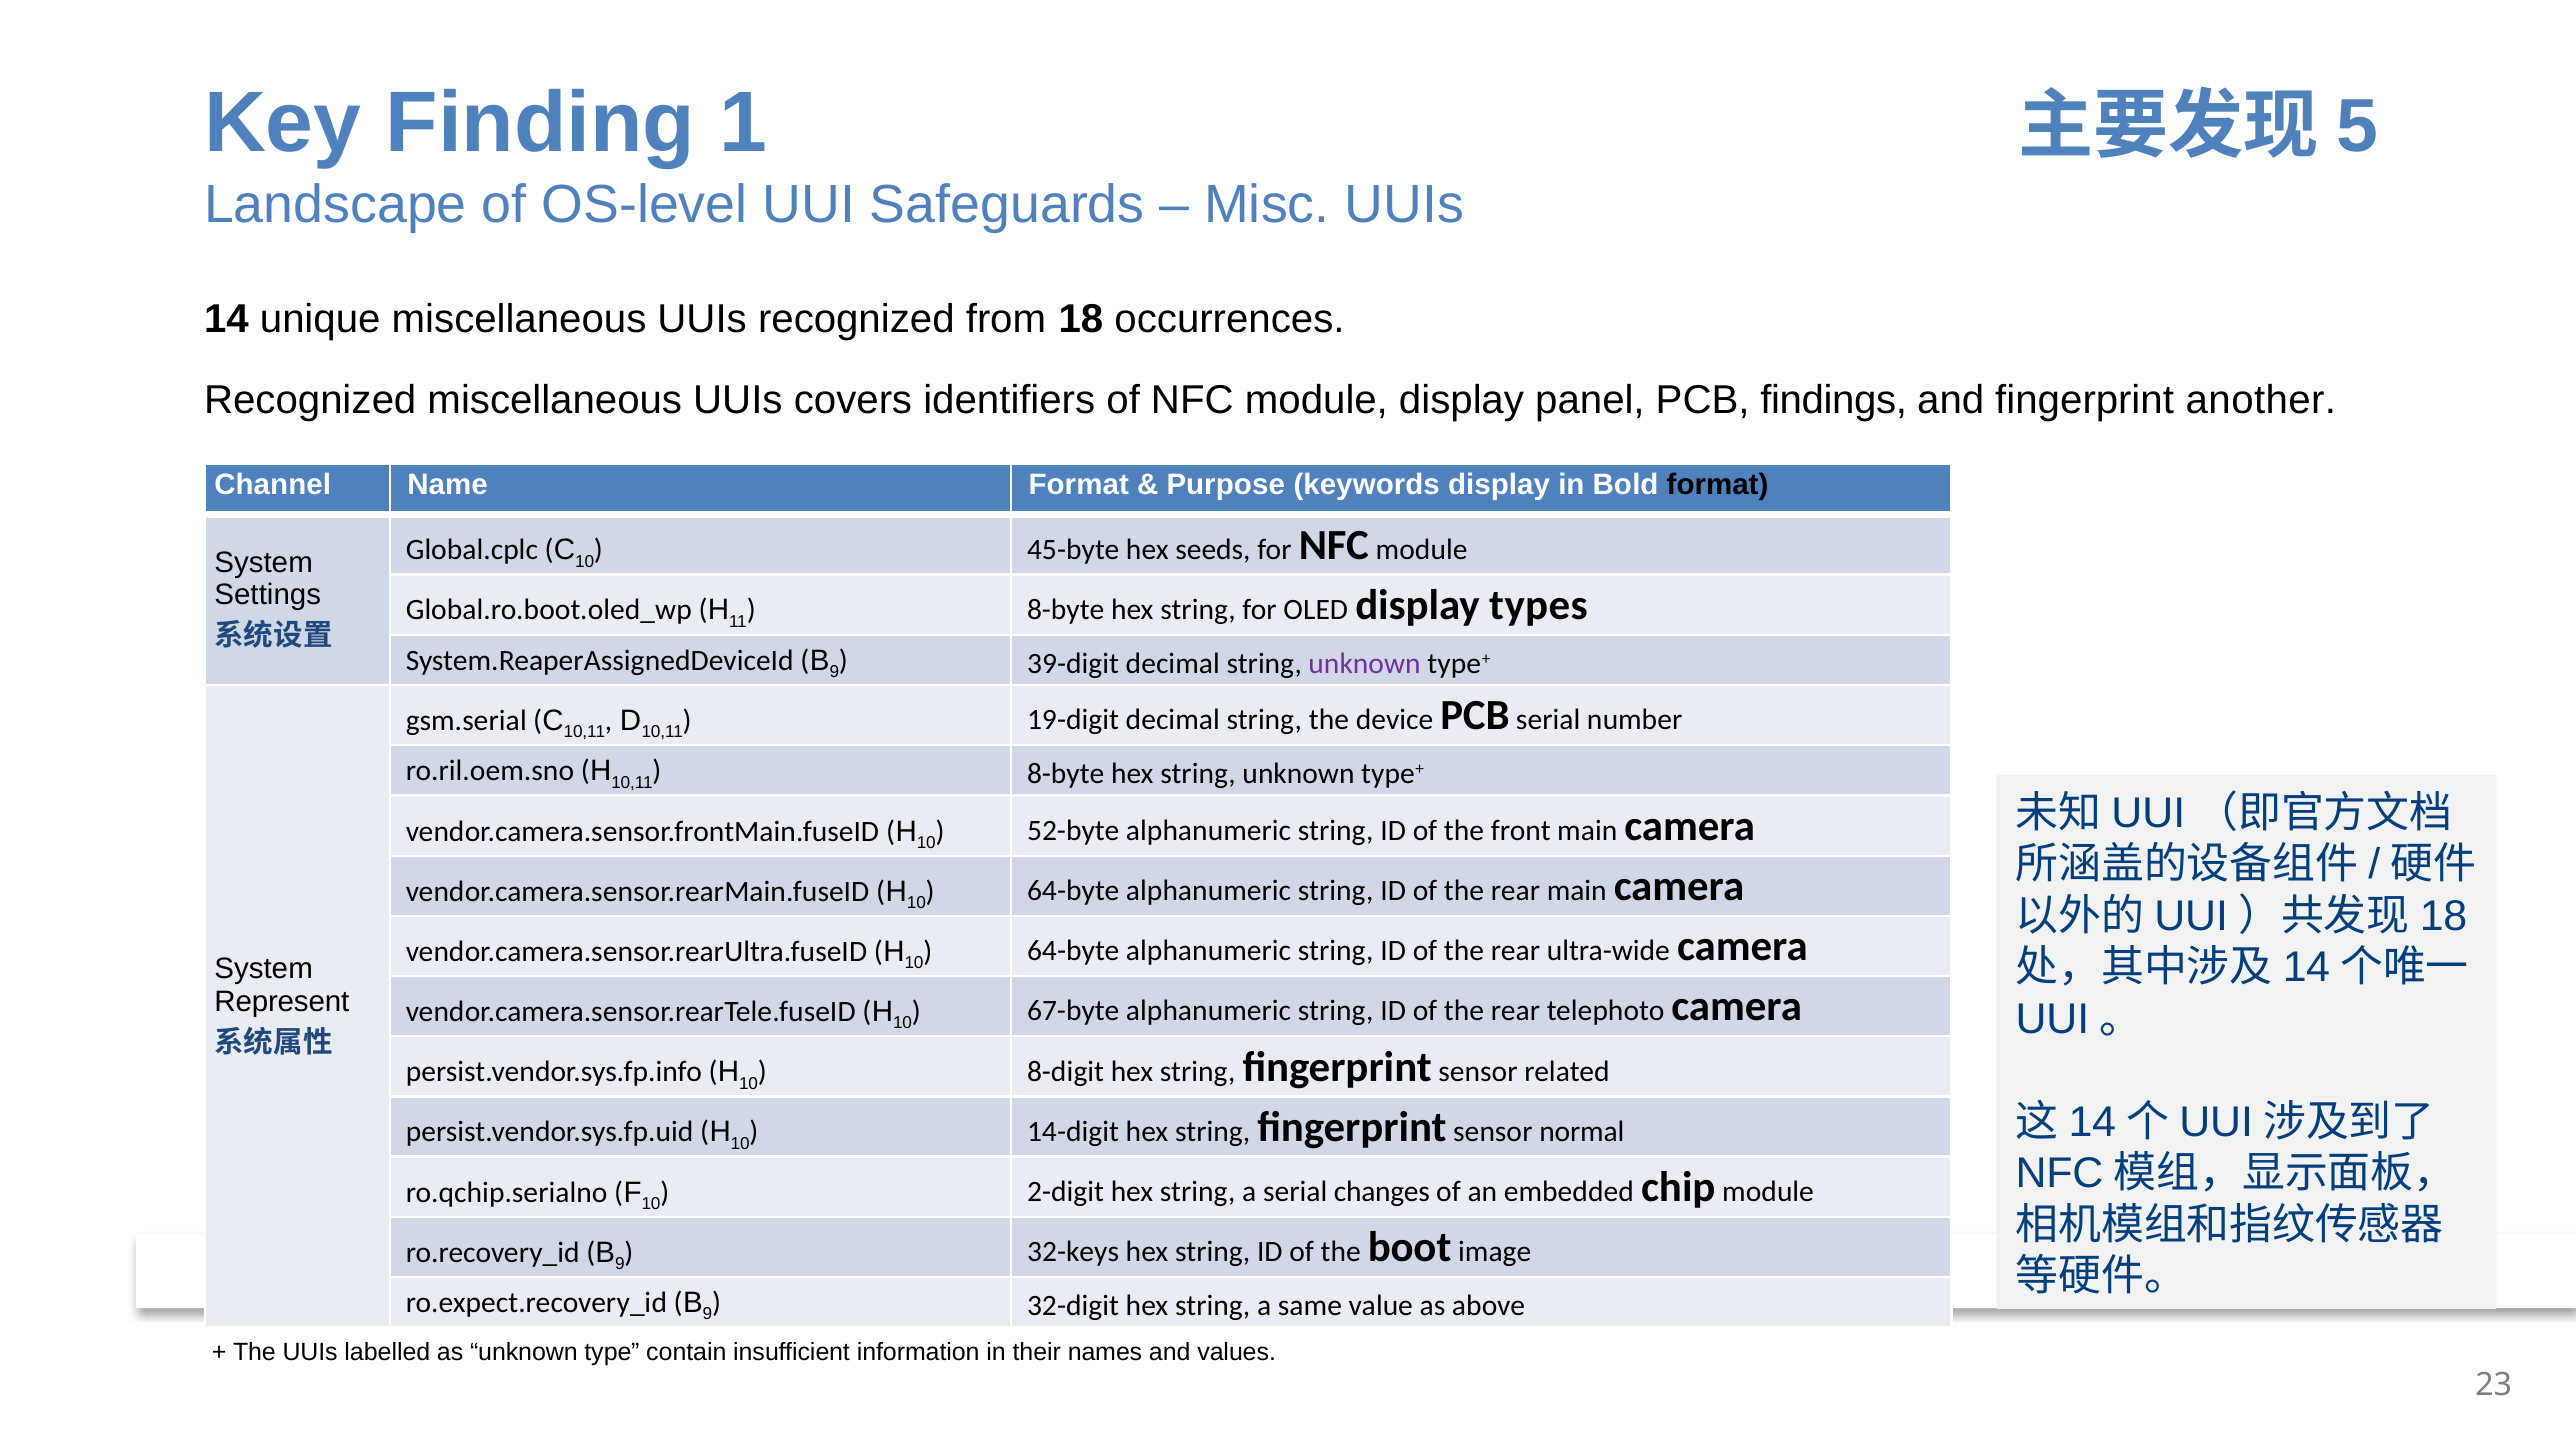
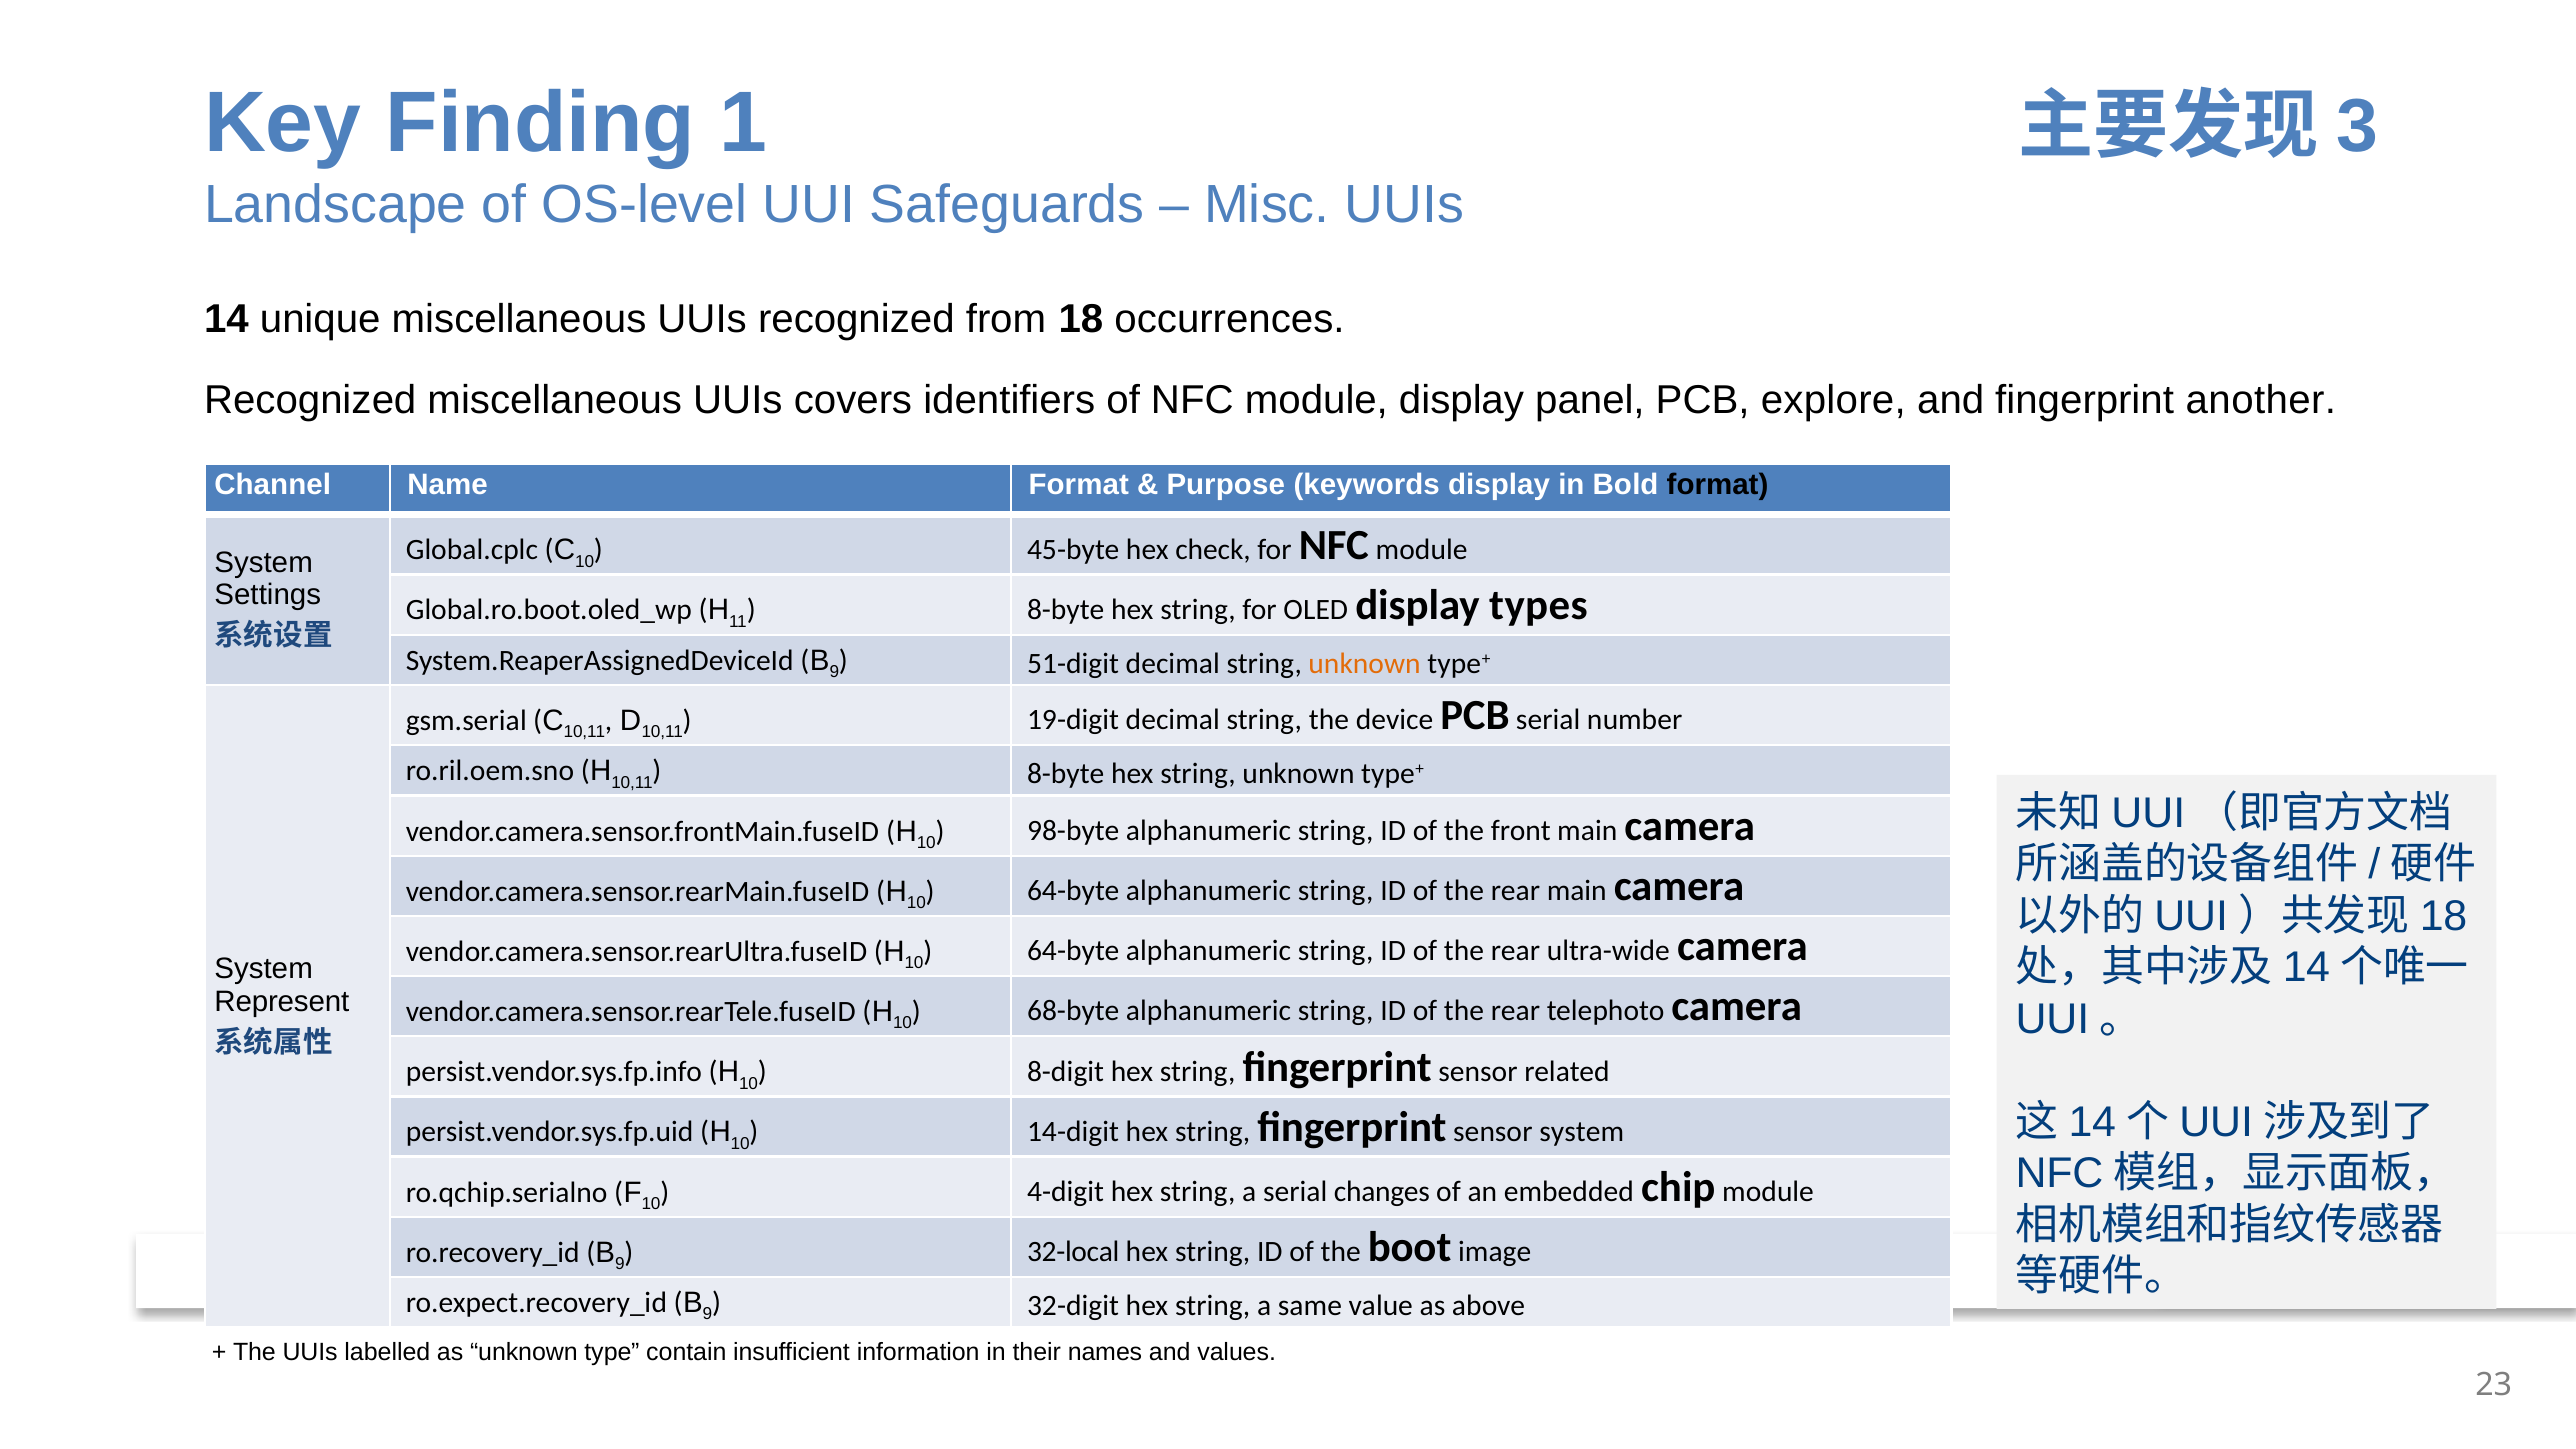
5: 5 -> 3 (2357, 127)
findings: findings -> explore (1833, 400)
seeds: seeds -> check (1213, 549)
39-digit: 39-digit -> 51-digit (1073, 663)
unknown colour: purple -> orange (1365, 663)
52-byte: 52-byte -> 98-byte (1073, 831)
67-byte: 67-byte -> 68-byte (1073, 1011)
sensor normal: normal -> system (1582, 1131)
2-digit: 2-digit -> 4-digit (1066, 1192)
32-keys: 32-keys -> 32-local (1073, 1252)
